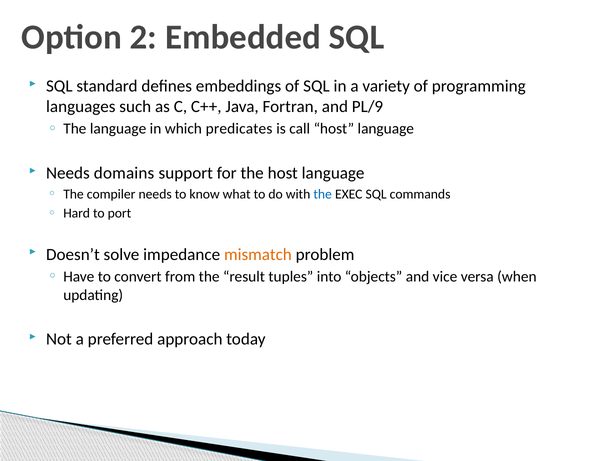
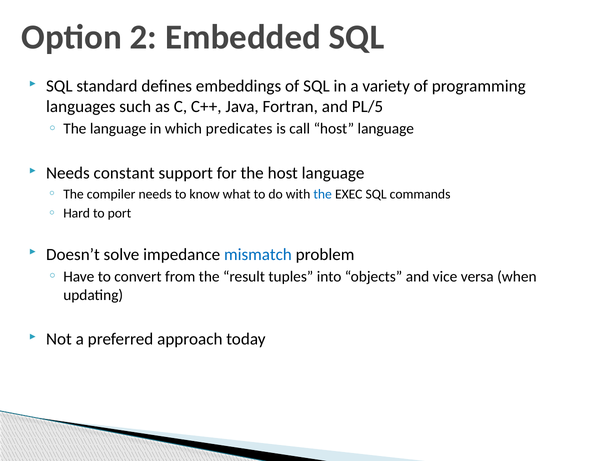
PL/9: PL/9 -> PL/5 (368, 107)
domains: domains -> constant (124, 173)
mismatch colour: orange -> blue (258, 255)
